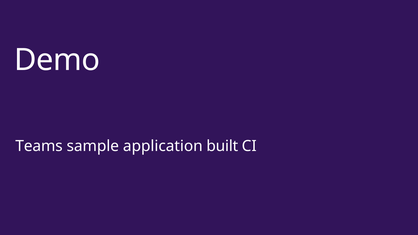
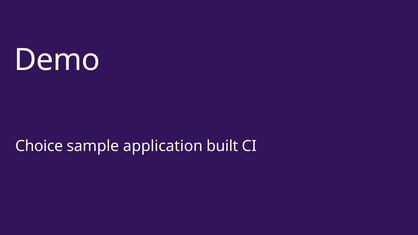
Teams: Teams -> Choice (39, 146)
